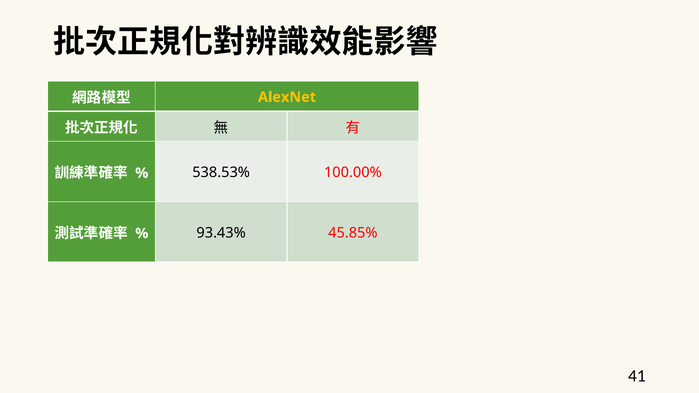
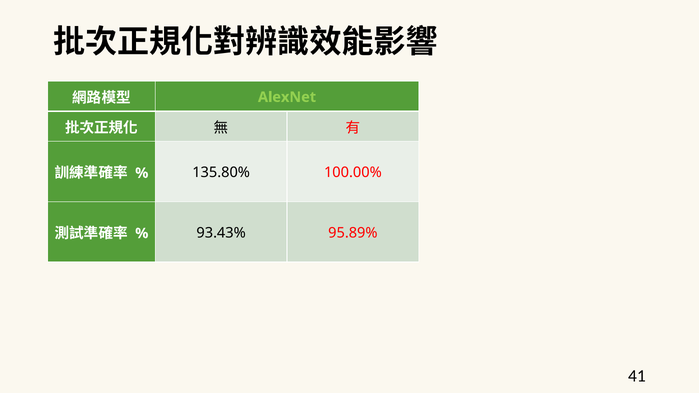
AlexNet colour: yellow -> light green (287, 97)
538.53%: 538.53% -> 135.80% (221, 173)
45.85%: 45.85% -> 95.89% (353, 233)
